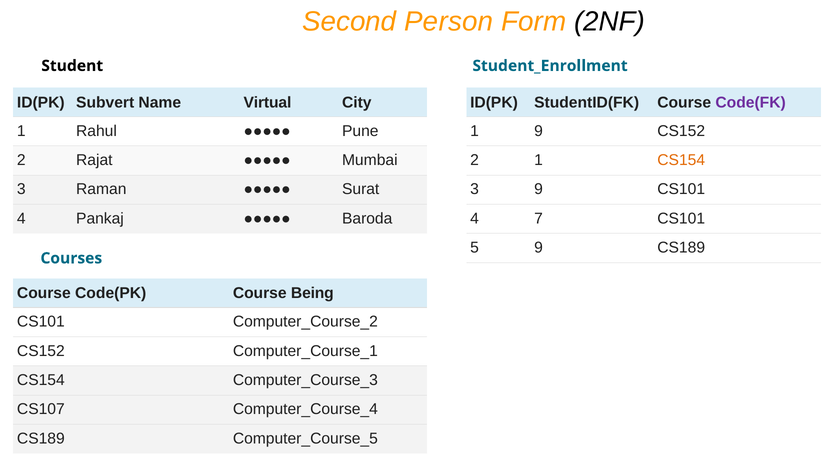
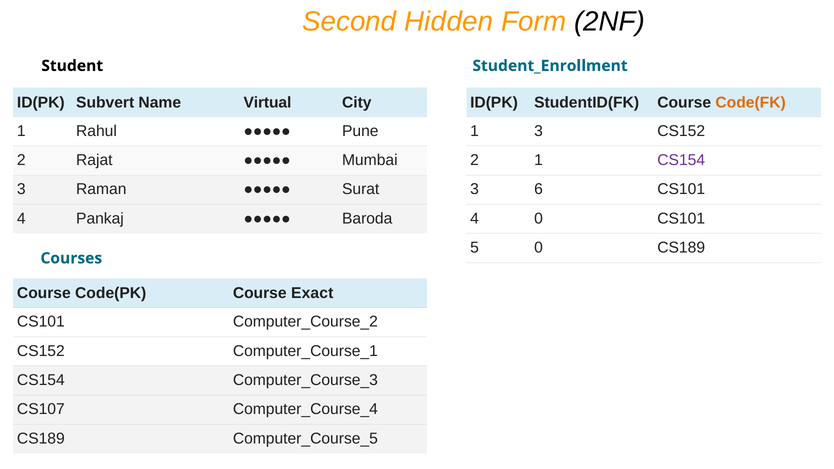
Person: Person -> Hidden (449, 22)
Code(FK colour: purple -> orange (751, 102)
1 9: 9 -> 3 (539, 131)
CS154 colour: orange -> purple (681, 160)
3 9: 9 -> 6 (539, 189)
4 7: 7 -> 0 (539, 219)
5 9: 9 -> 0 (539, 248)
Being: Being -> Exact (312, 293)
